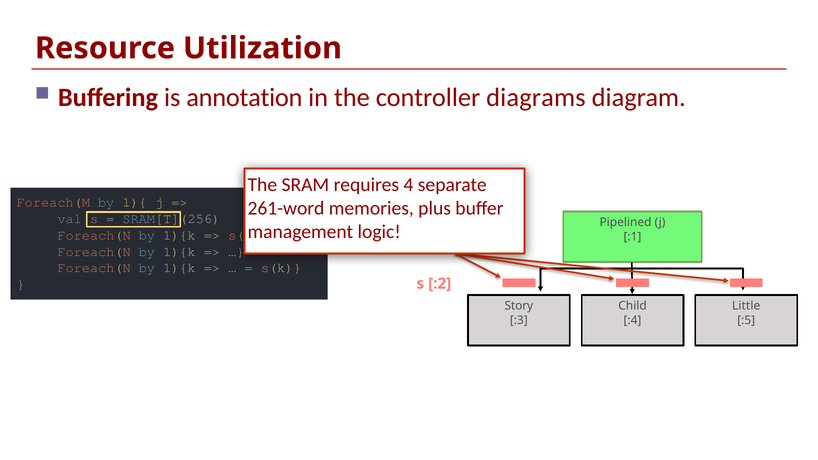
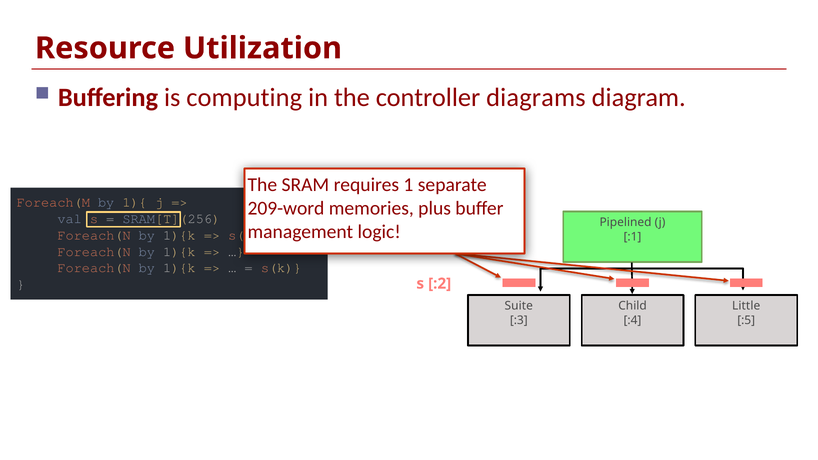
annotation: annotation -> computing (244, 97)
4: 4 -> 1 (408, 185)
261-word: 261-word -> 209-word (286, 208)
Story: Story -> Suite (519, 306)
